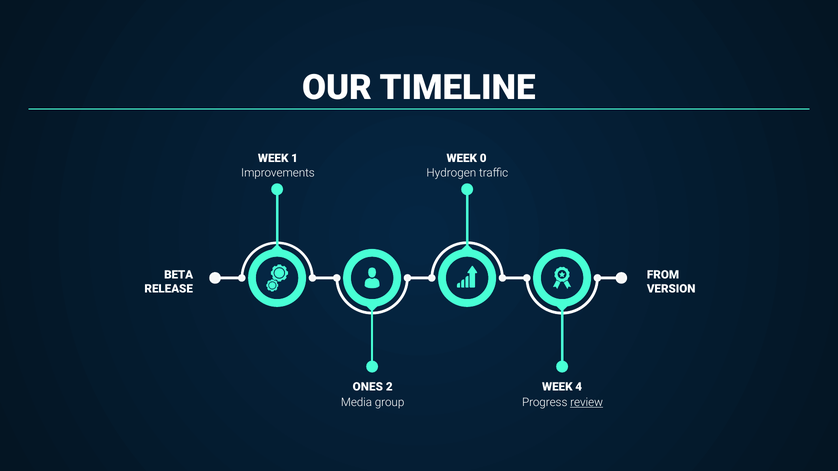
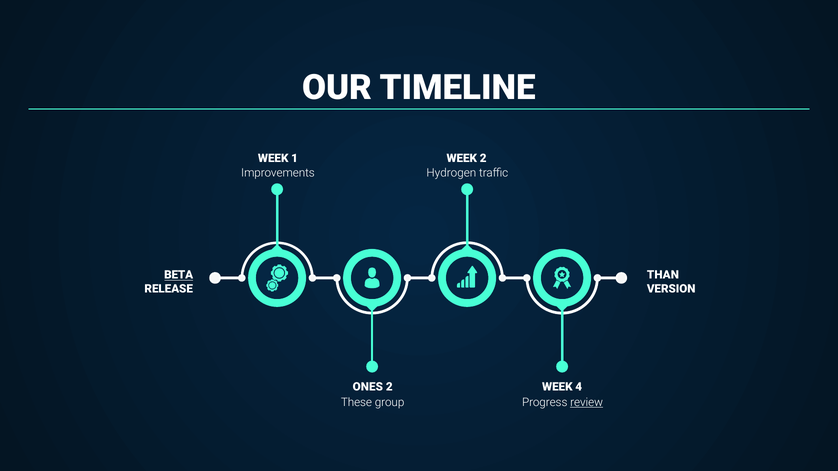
WEEK 0: 0 -> 2 (483, 158)
BETA underline: none -> present (179, 275)
FROM: FROM -> THAN (663, 275)
Media: Media -> These (356, 403)
